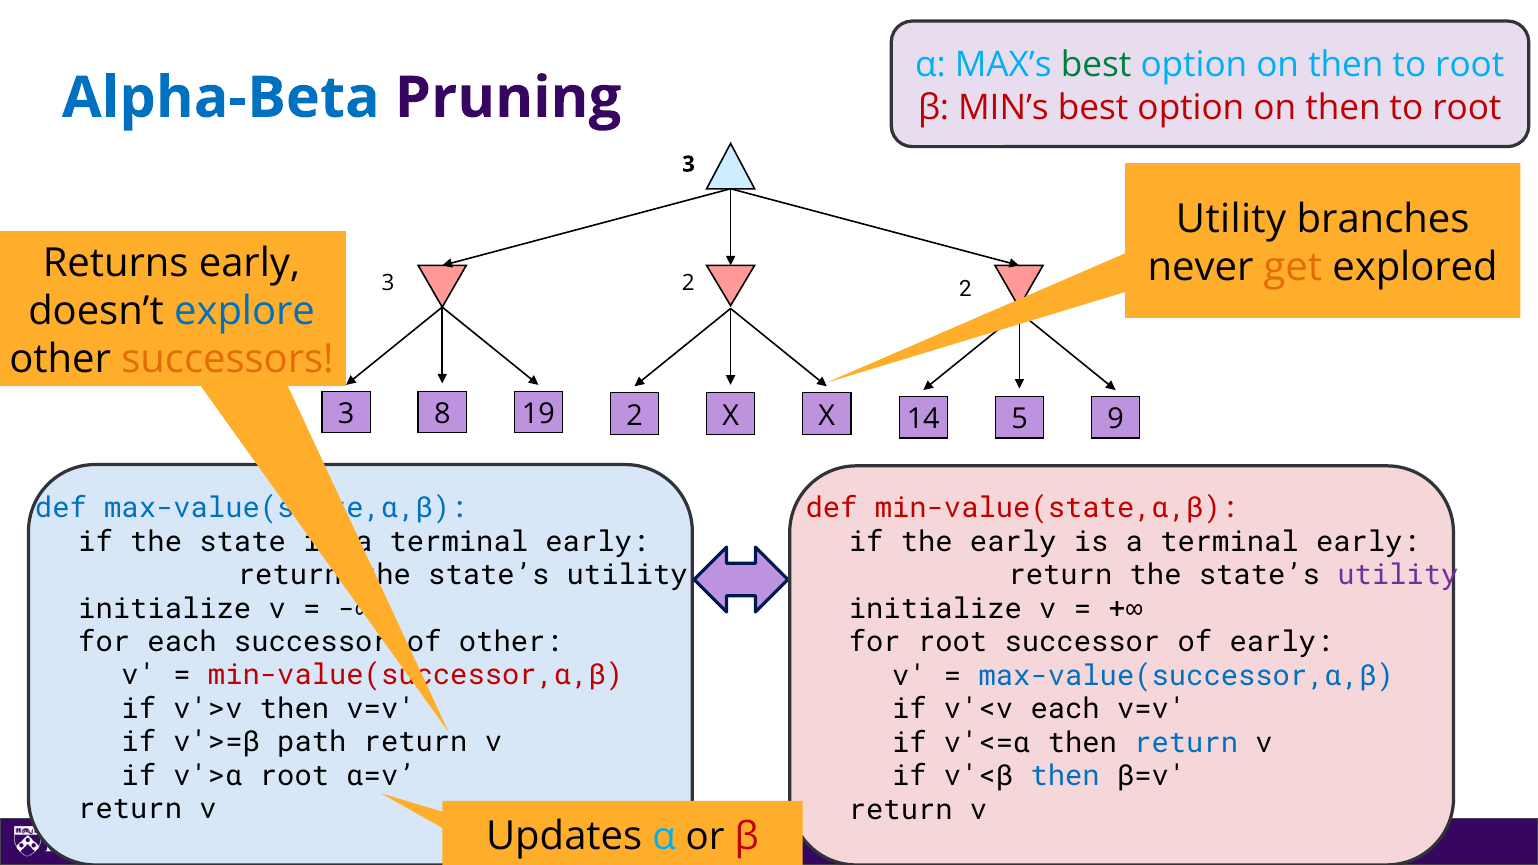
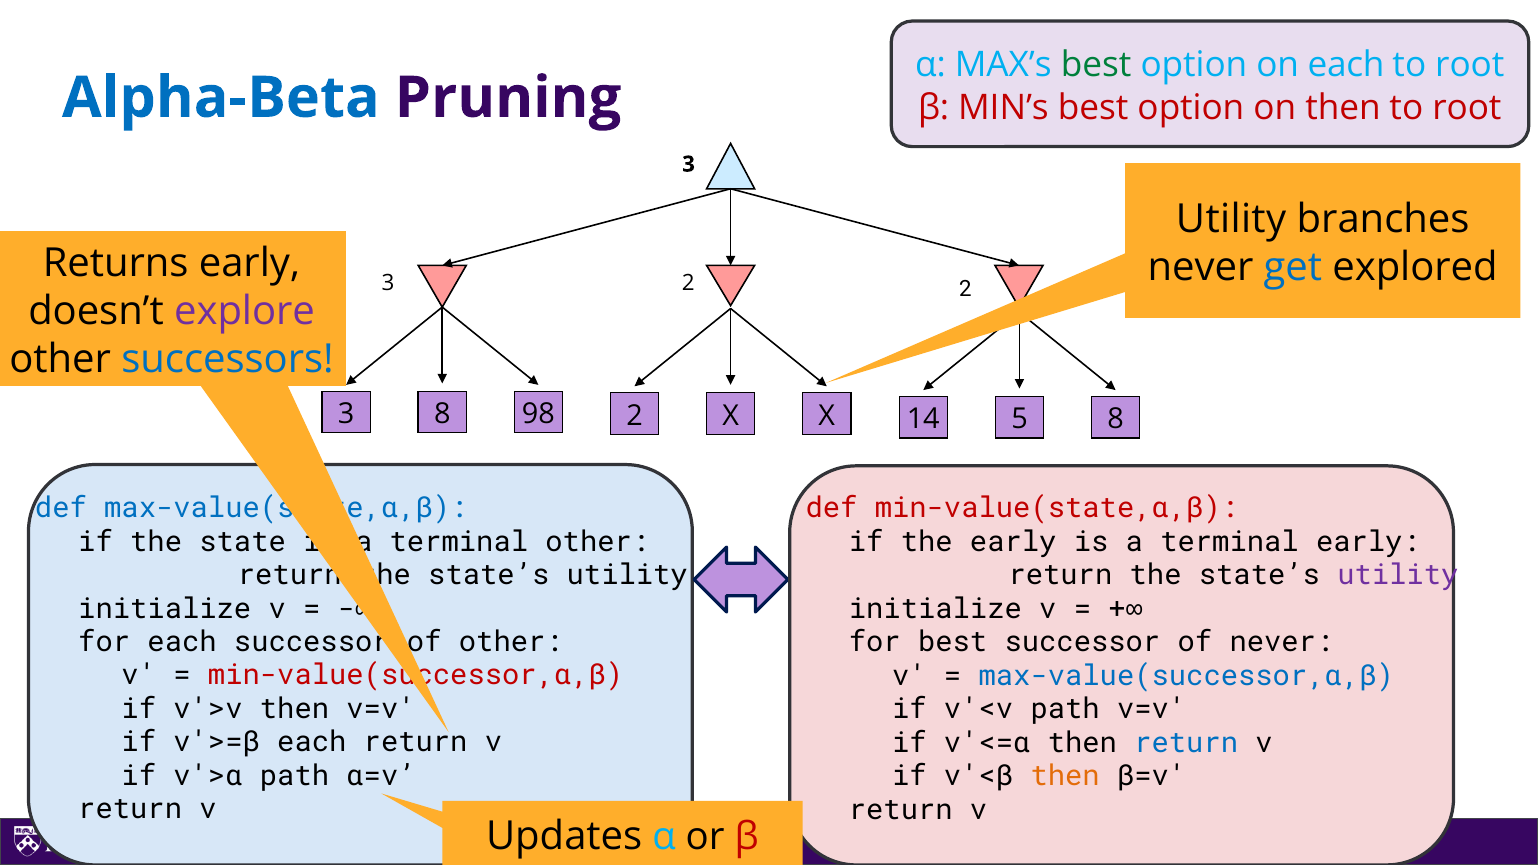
then: then -> each (1346, 65)
get colour: orange -> blue (1293, 267)
explore colour: blue -> purple (245, 311)
successors colour: orange -> blue (227, 359)
19: 19 -> 98 (538, 414)
5 9: 9 -> 8 (1116, 419)
early: early -> other (597, 542)
for root: root -> best (953, 642)
of early: early -> never (1281, 642)
v'<v each: each -> path (1065, 709)
v'>=β path: path -> each (312, 742)
v'>α root: root -> path (295, 776)
then colour: blue -> orange (1065, 776)
